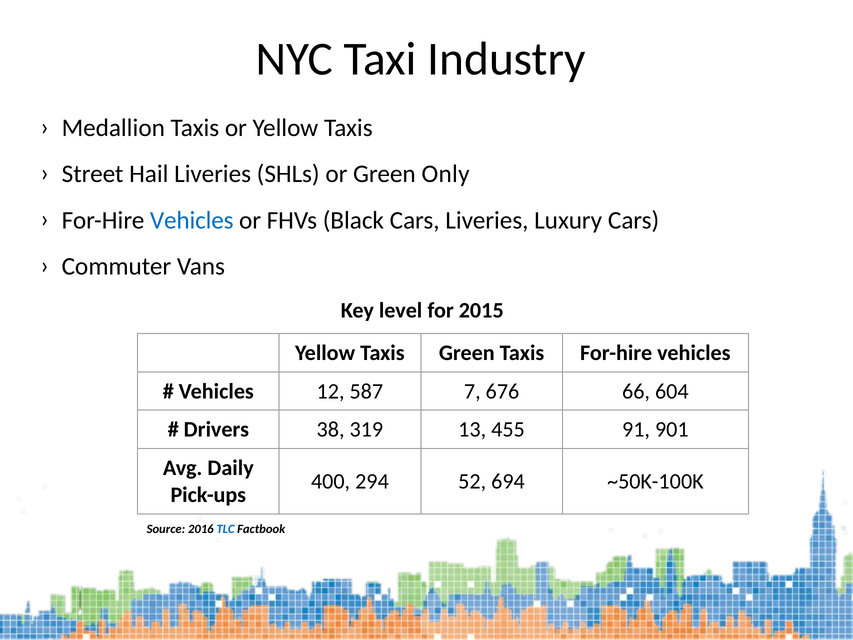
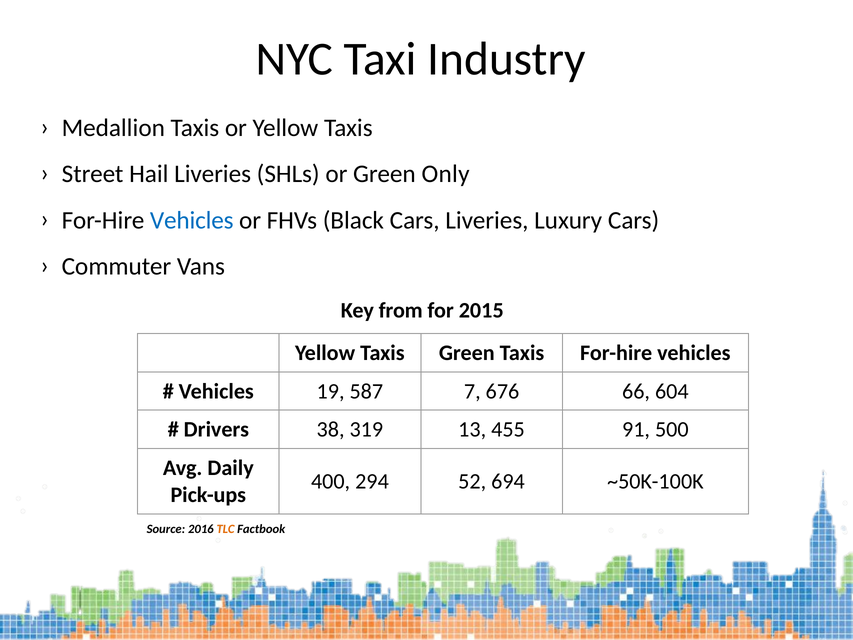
level: level -> from (401, 310)
12: 12 -> 19 (331, 391)
901: 901 -> 500 (672, 430)
TLC colour: blue -> orange (226, 529)
